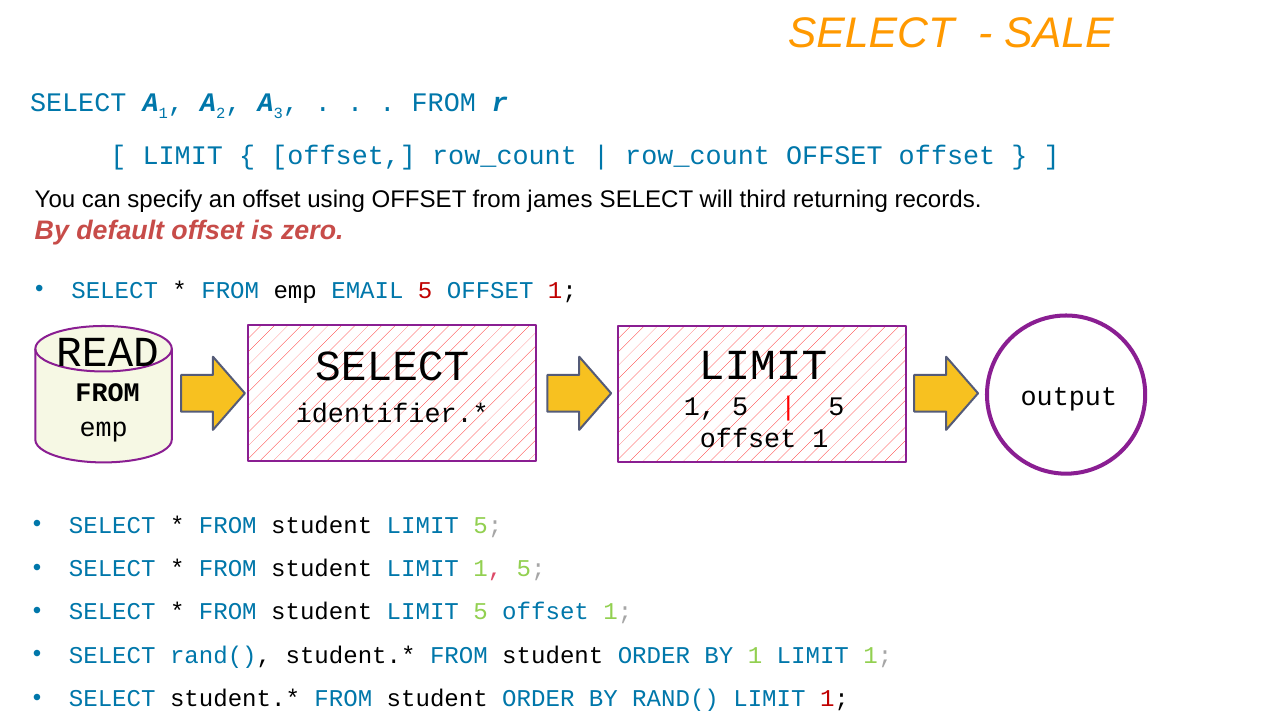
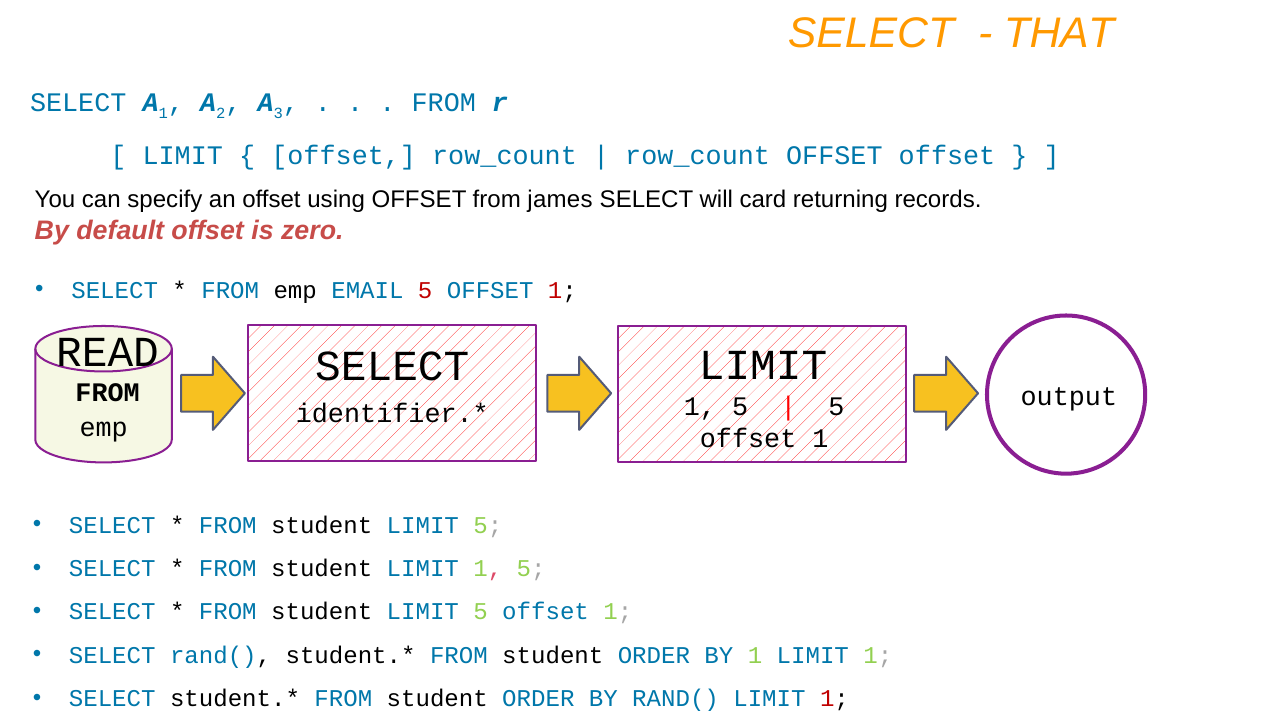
SALE: SALE -> THAT (1059, 33)
third: third -> card (763, 200)
